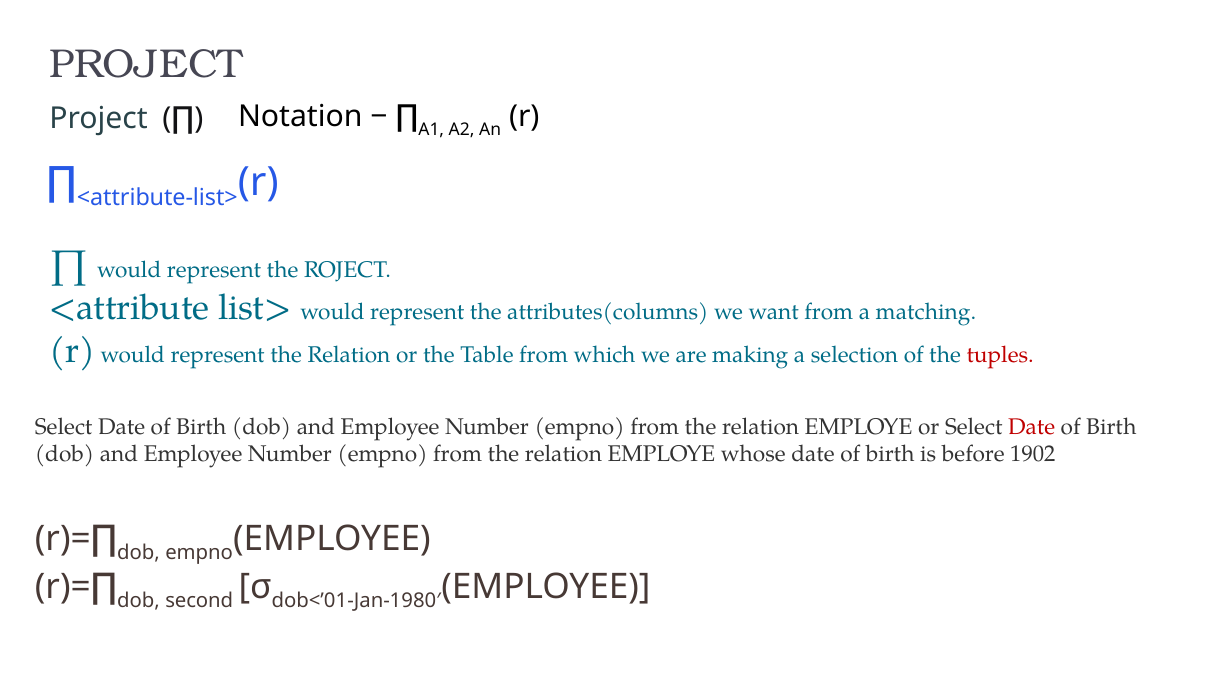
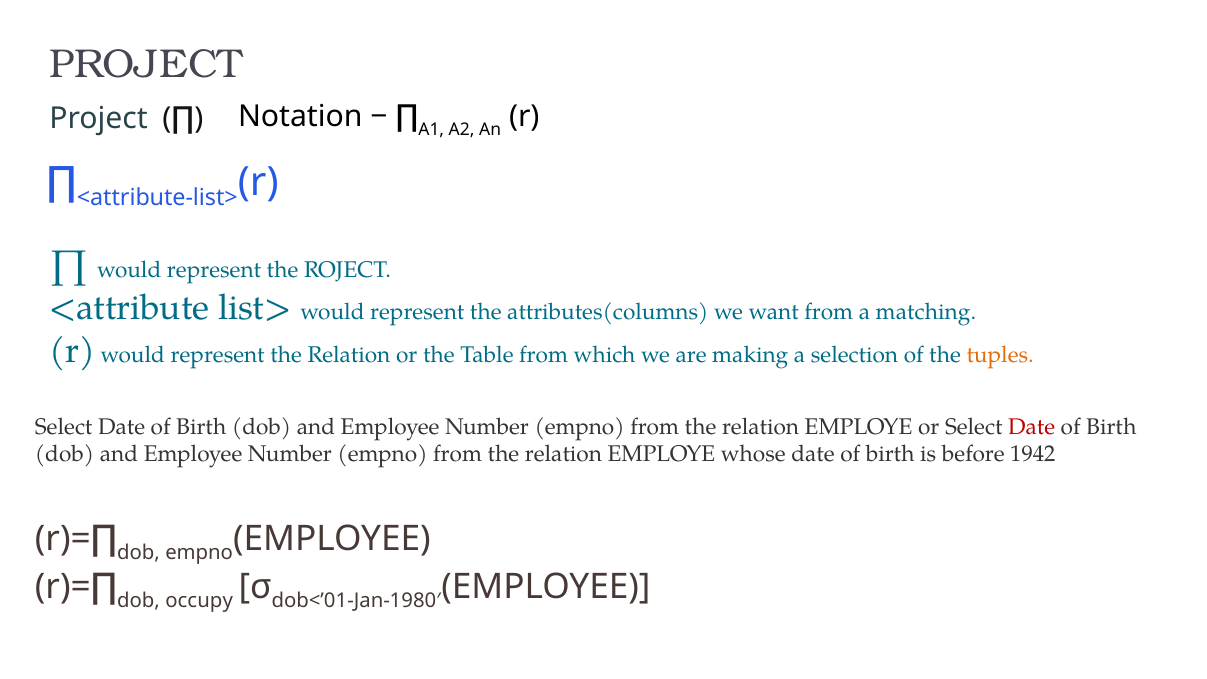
tuples colour: red -> orange (1000, 355)
1902: 1902 -> 1942 (1033, 454)
second: second -> occupy (199, 600)
